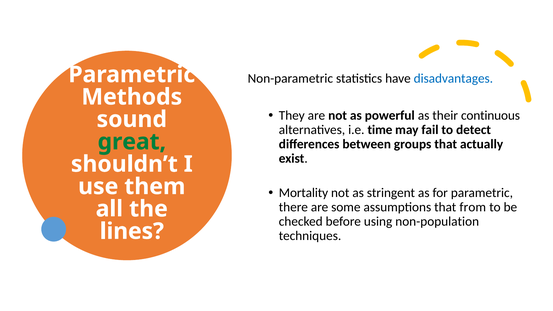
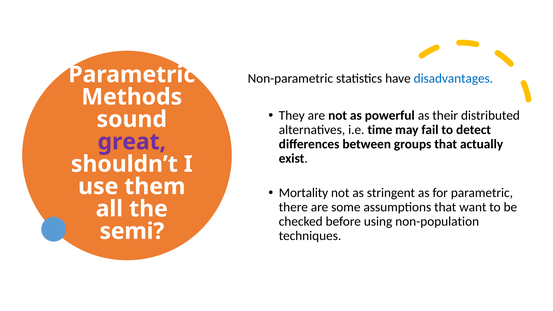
continuous: continuous -> distributed (490, 116)
great colour: green -> purple (132, 142)
from: from -> want (473, 207)
lines: lines -> semi (132, 231)
